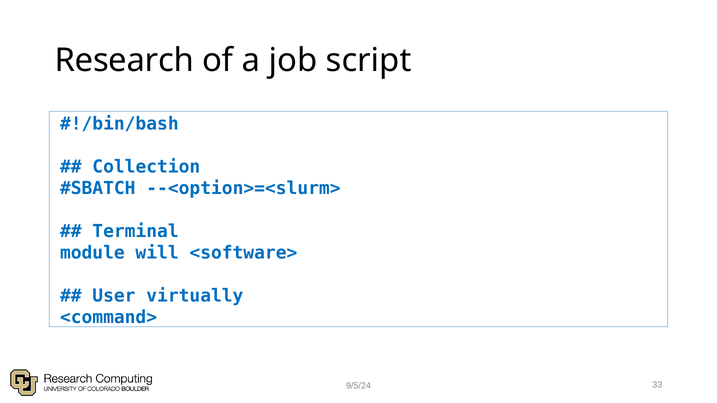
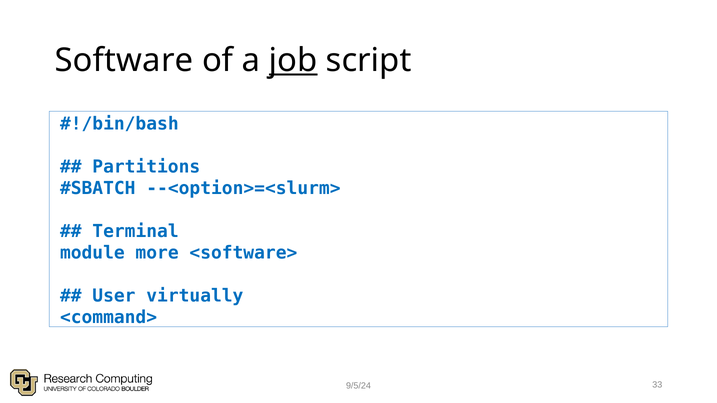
Research: Research -> Software (124, 60)
job underline: none -> present (293, 60)
Collection: Collection -> Partitions (146, 167)
will: will -> more (157, 253)
